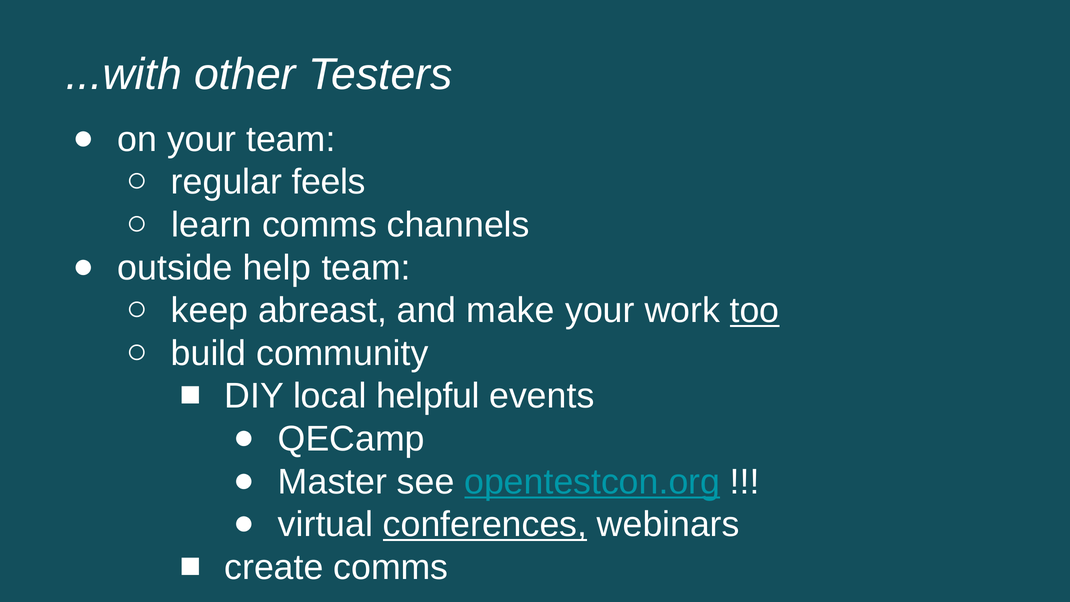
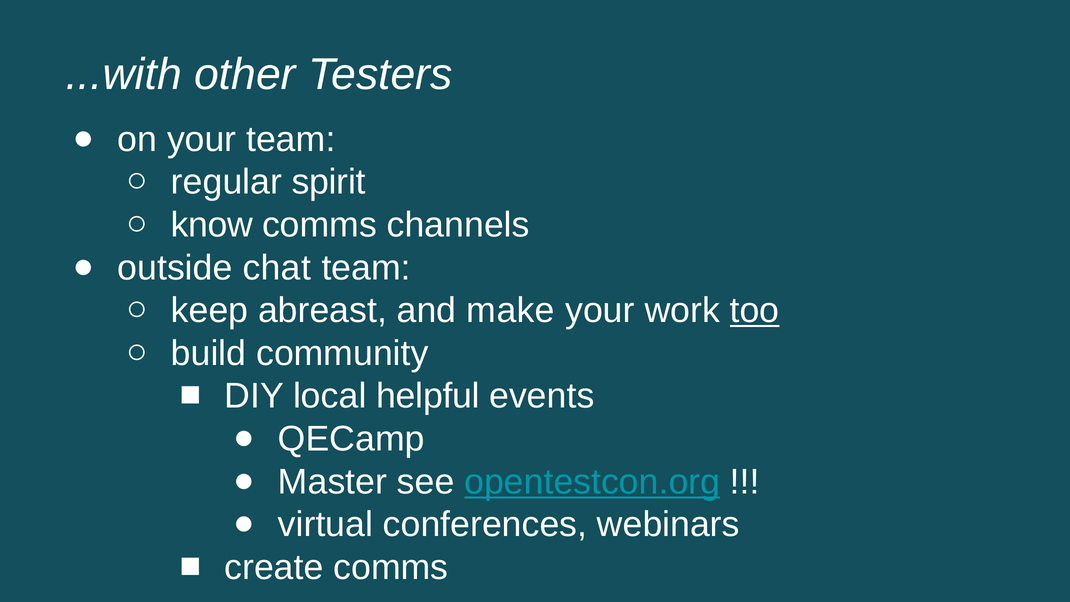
feels: feels -> spirit (329, 182)
learn: learn -> know (212, 225)
help: help -> chat (277, 268)
conferences underline: present -> none (485, 525)
